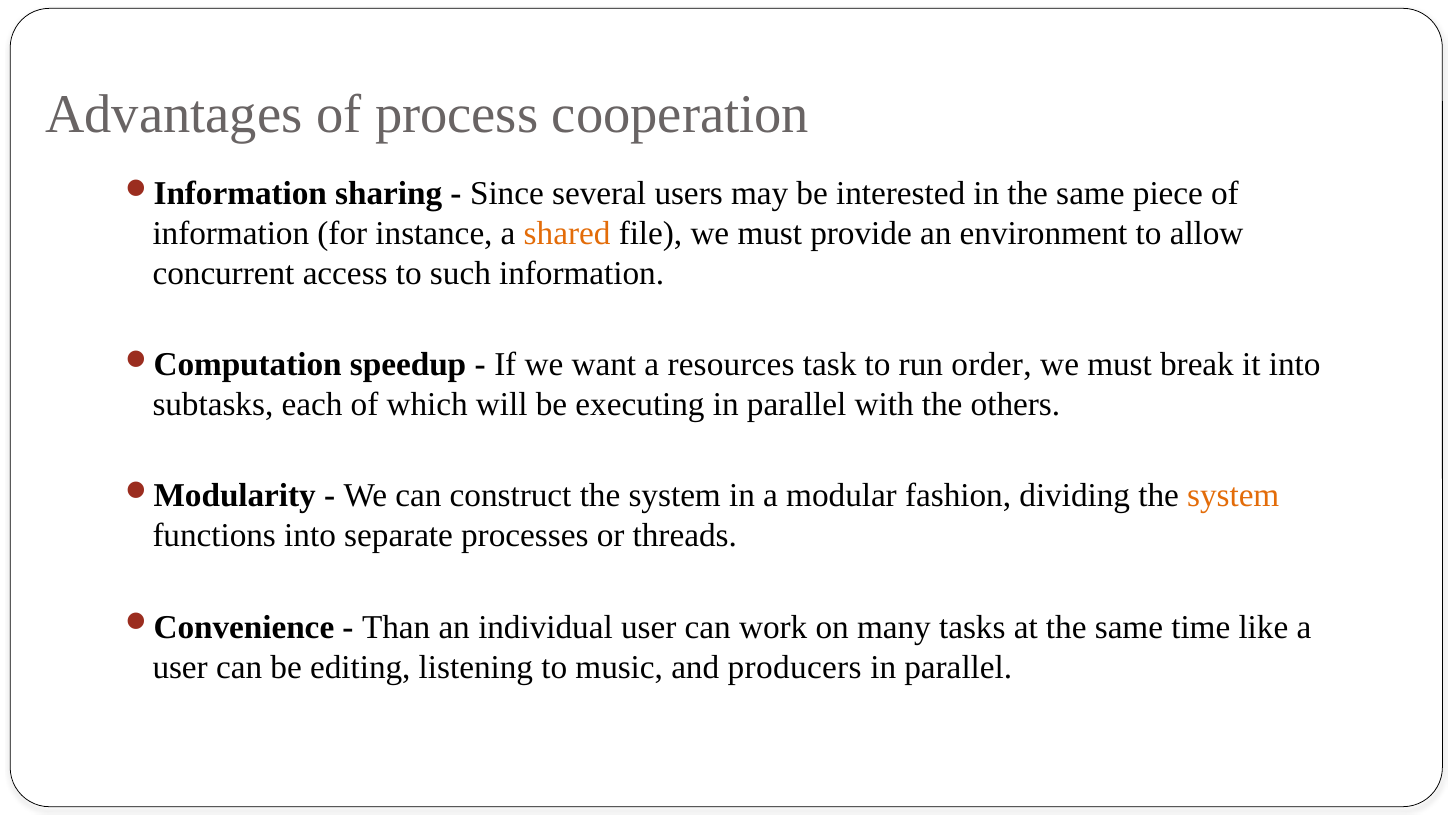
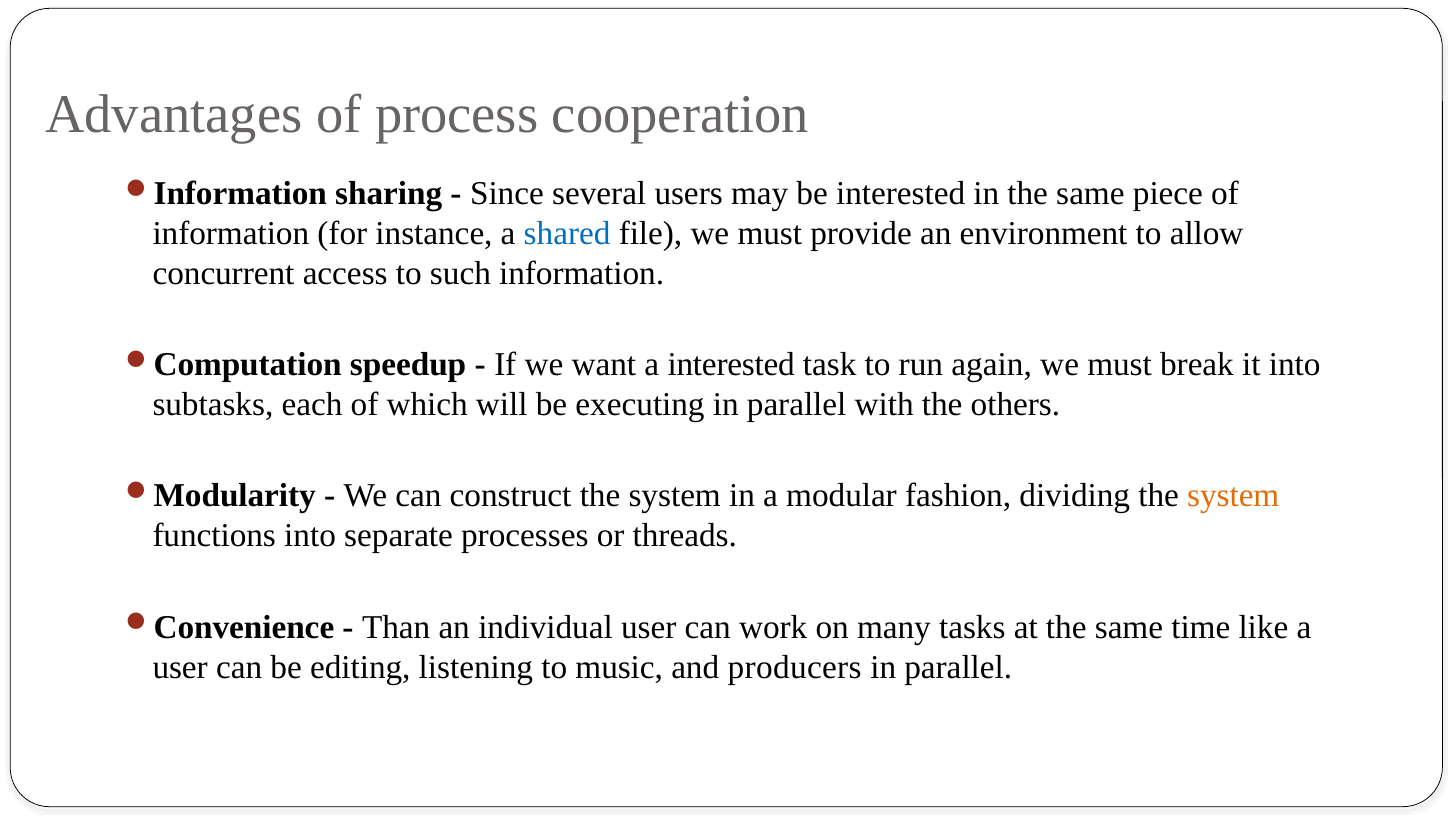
shared colour: orange -> blue (567, 233)
a resources: resources -> interested (731, 364)
order: order -> again (992, 364)
